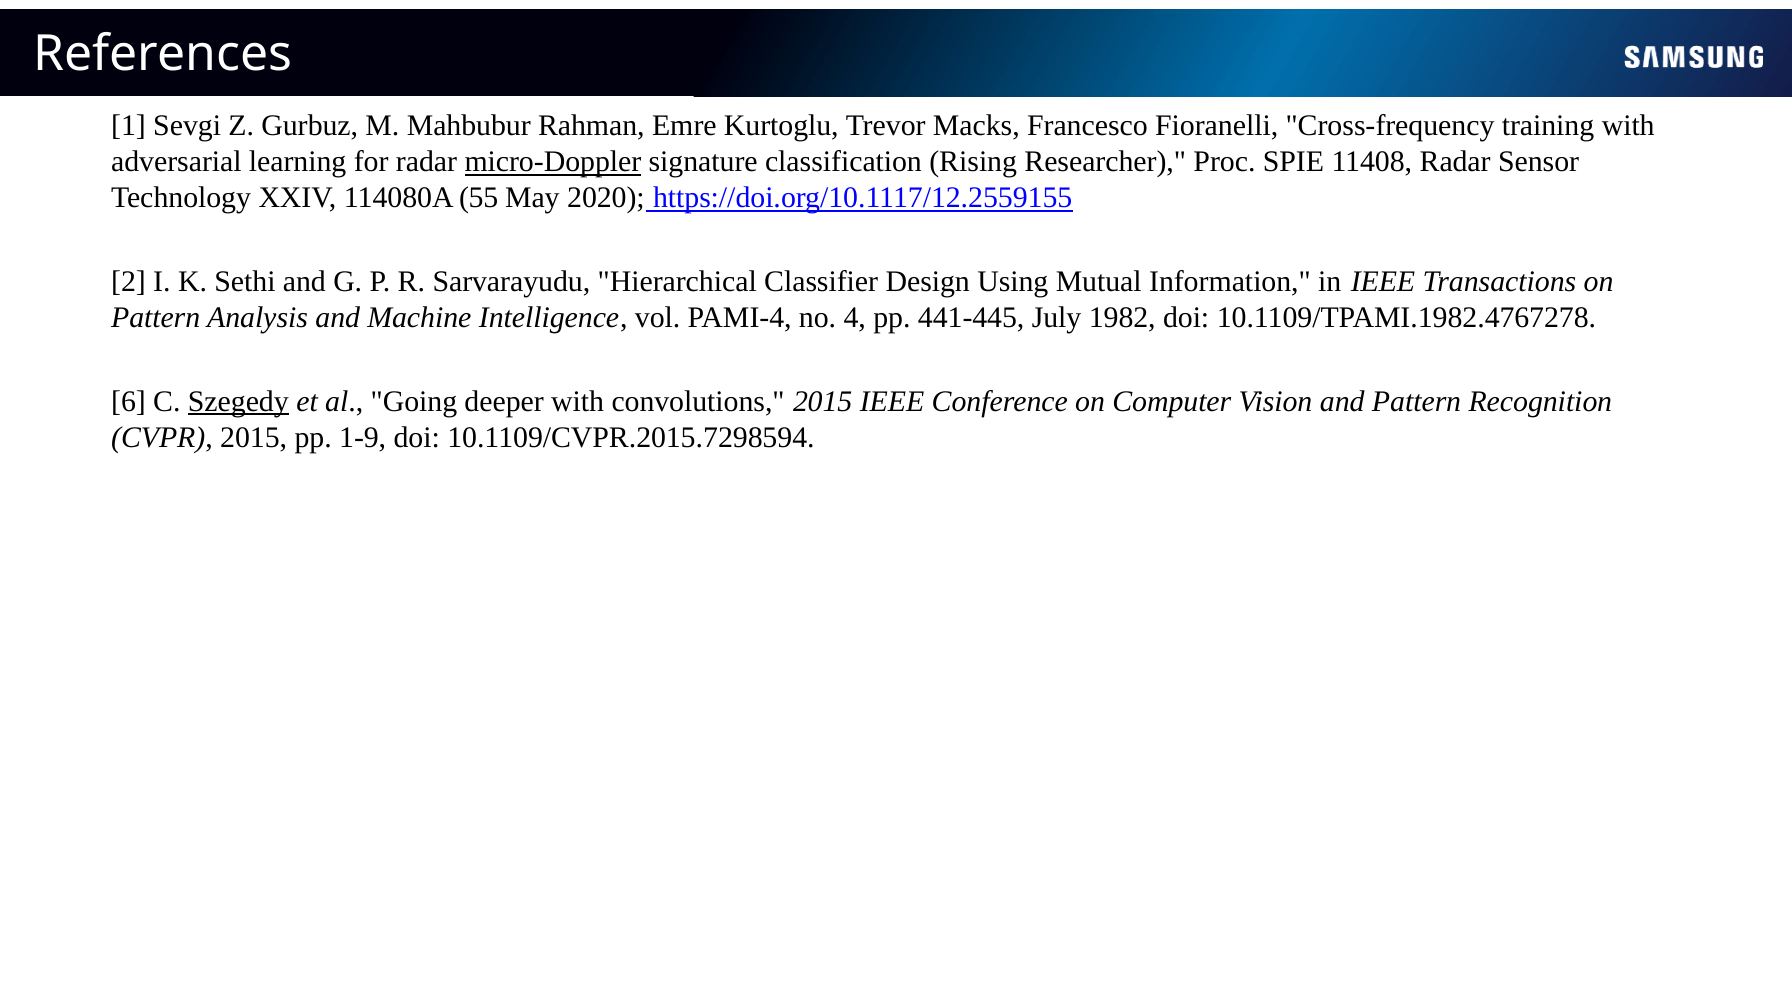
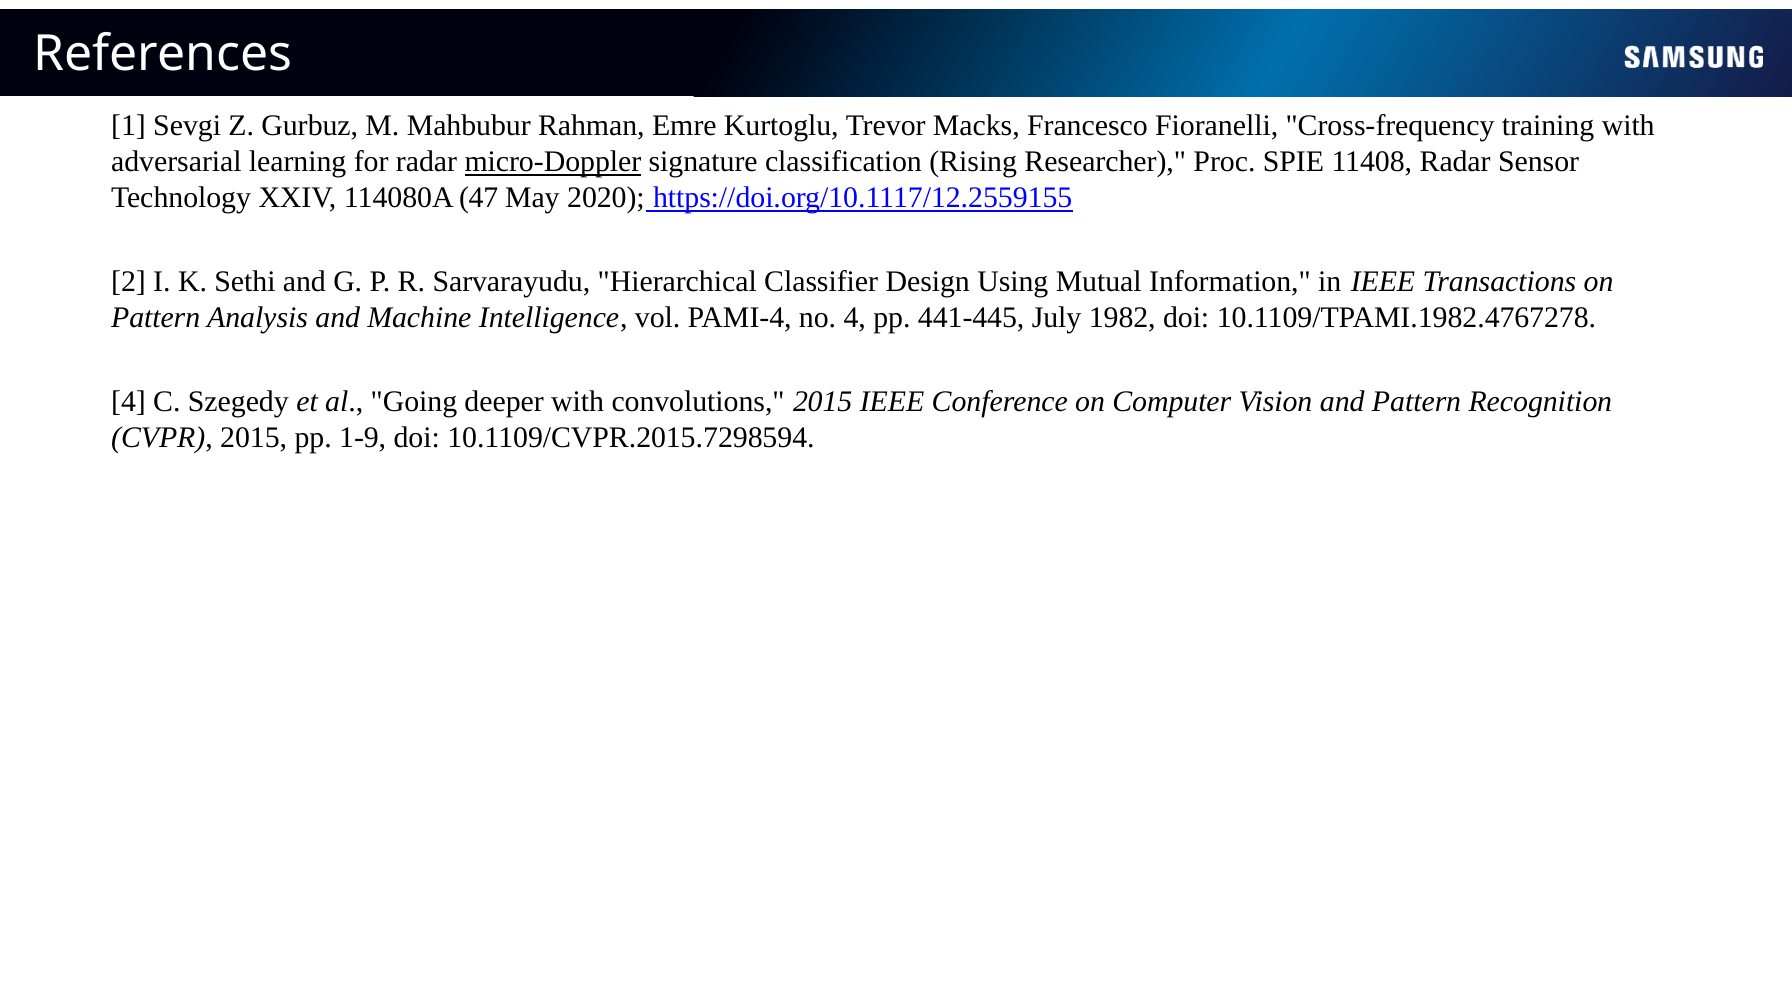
55: 55 -> 47 (479, 198)
6: 6 -> 4 (128, 401)
Szegedy underline: present -> none (238, 401)
